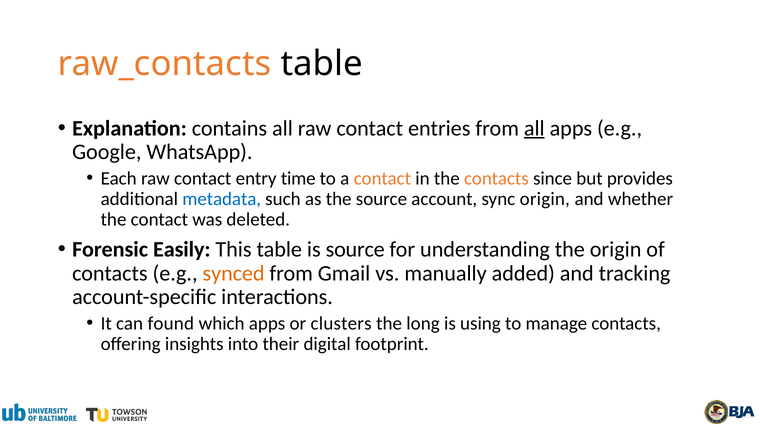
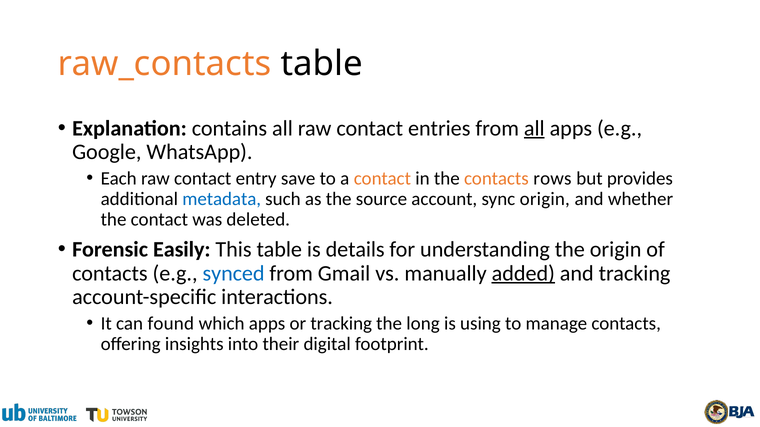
time: time -> save (298, 179)
since: since -> rows (552, 179)
is source: source -> details (355, 250)
synced colour: orange -> blue (234, 274)
added underline: none -> present (523, 274)
or clusters: clusters -> tracking (341, 324)
